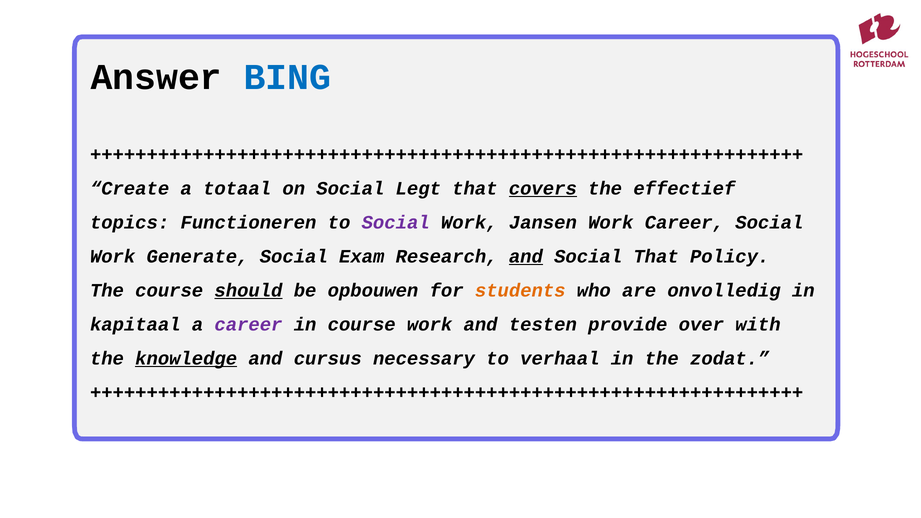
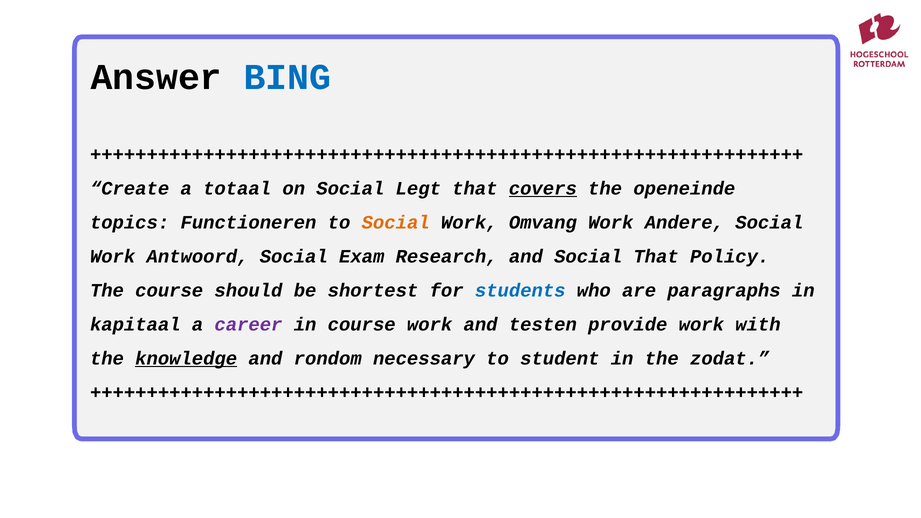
effectief: effectief -> openeinde (684, 188)
Social colour: purple -> orange (396, 222)
Jansen: Jansen -> Omvang (543, 222)
Work Career: Career -> Andere (684, 222)
Generate: Generate -> Antwoord (198, 257)
and underline: present -> none (526, 257)
should underline: present -> none (248, 291)
opbouwen: opbouwen -> shortest (373, 291)
students colour: orange -> blue (520, 291)
onvolledig: onvolledig -> paragraphs (724, 291)
provide over: over -> work (701, 325)
cursus: cursus -> rondom (328, 359)
verhaal: verhaal -> student (560, 359)
